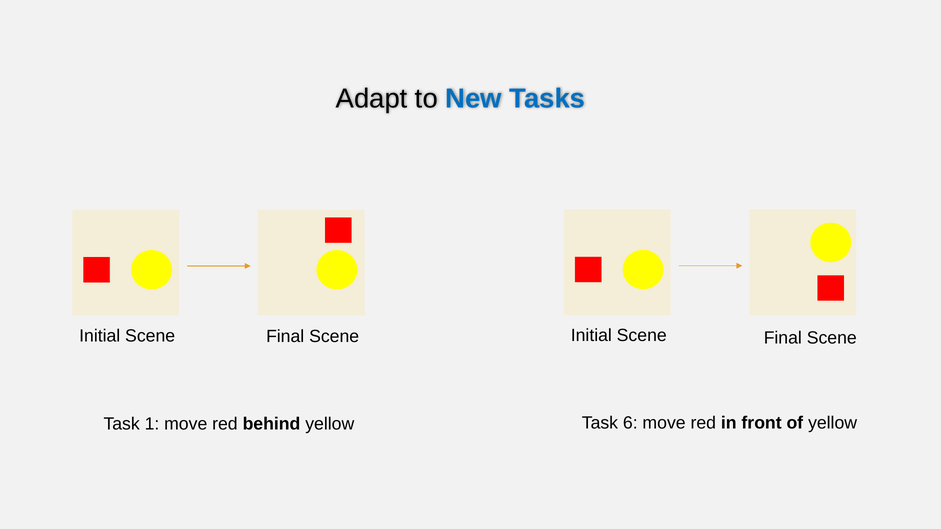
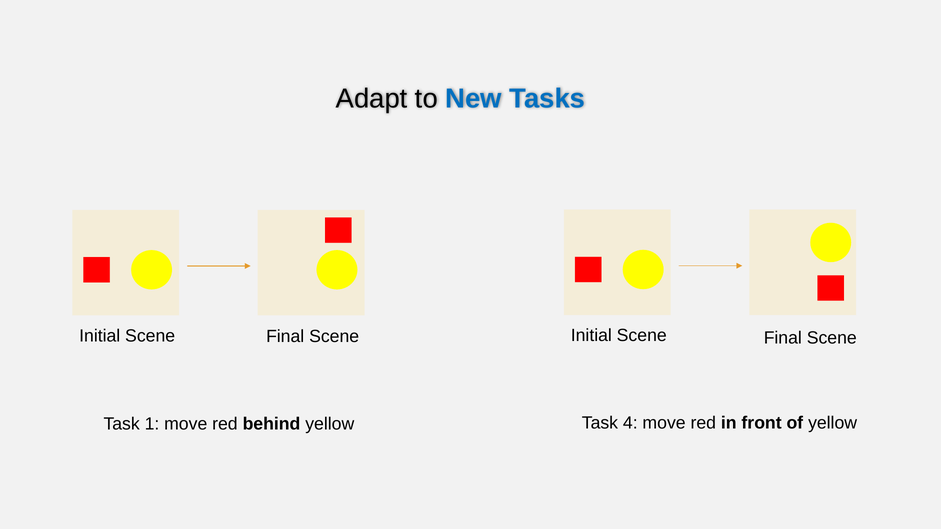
6: 6 -> 4 (630, 423)
